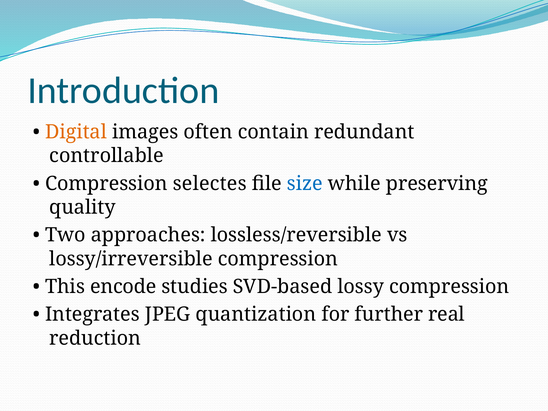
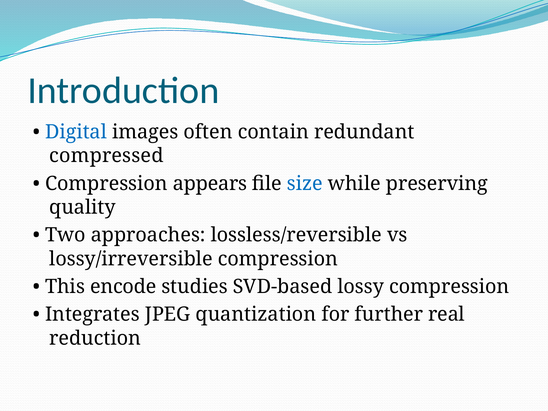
Digital colour: orange -> blue (76, 132)
controllable: controllable -> compressed (106, 156)
selectes: selectes -> appears (210, 184)
